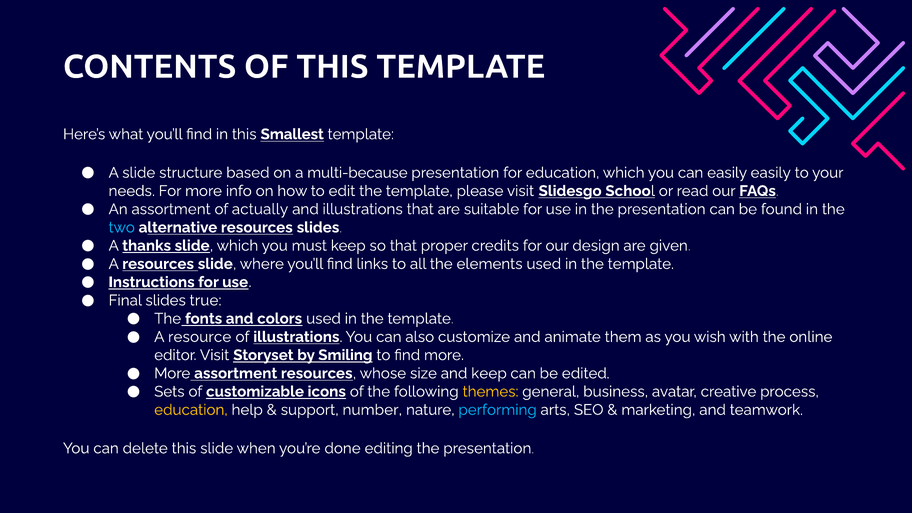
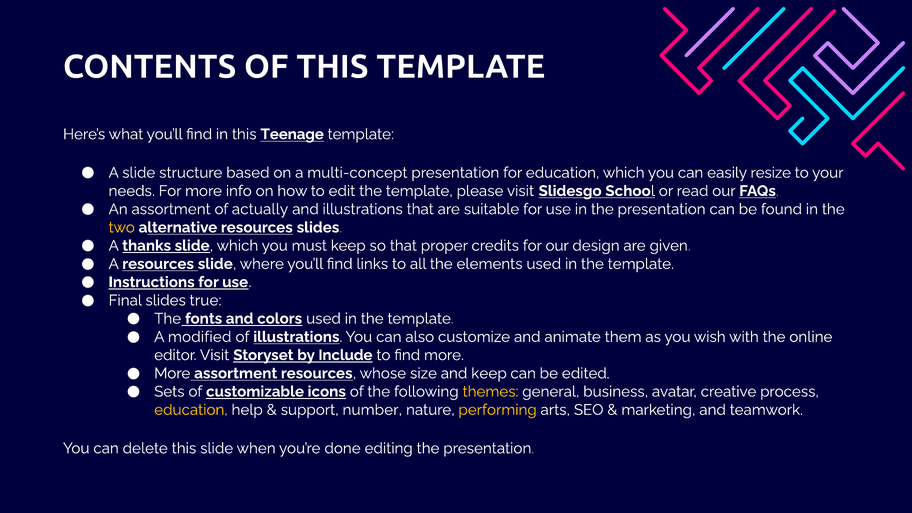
Smallest: Smallest -> Teenage (292, 134)
multi-because: multi-because -> multi-concept (357, 173)
easily easily: easily -> resize (771, 173)
two colour: light blue -> yellow (122, 227)
resource: resource -> modified (200, 337)
Smiling: Smiling -> Include (345, 355)
performing colour: light blue -> yellow (498, 410)
